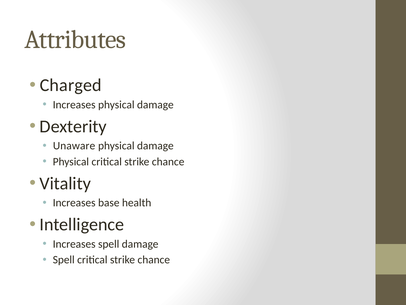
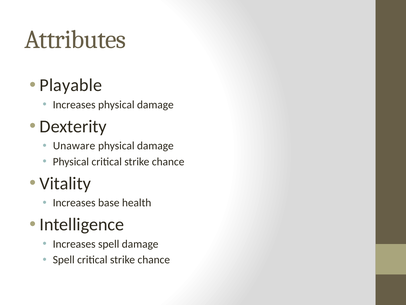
Charged: Charged -> Playable (71, 85)
